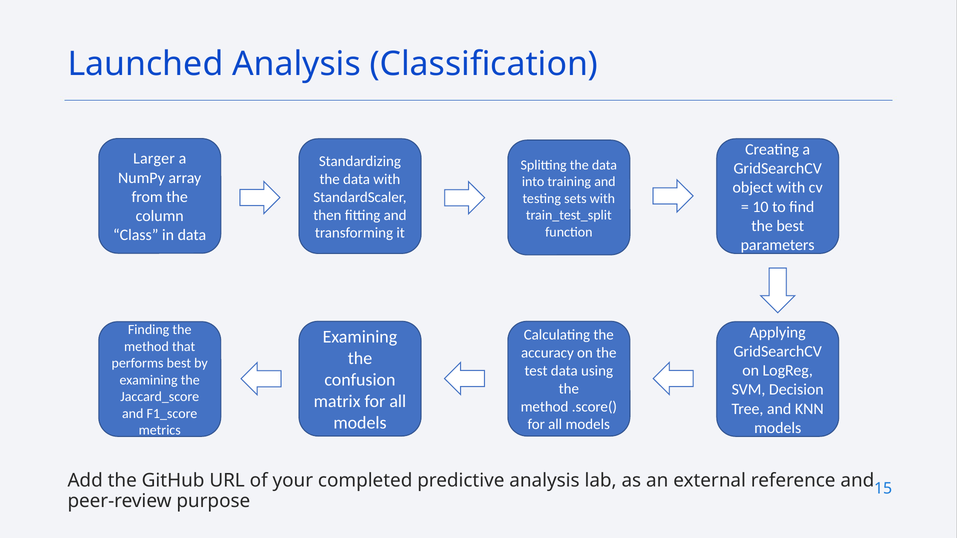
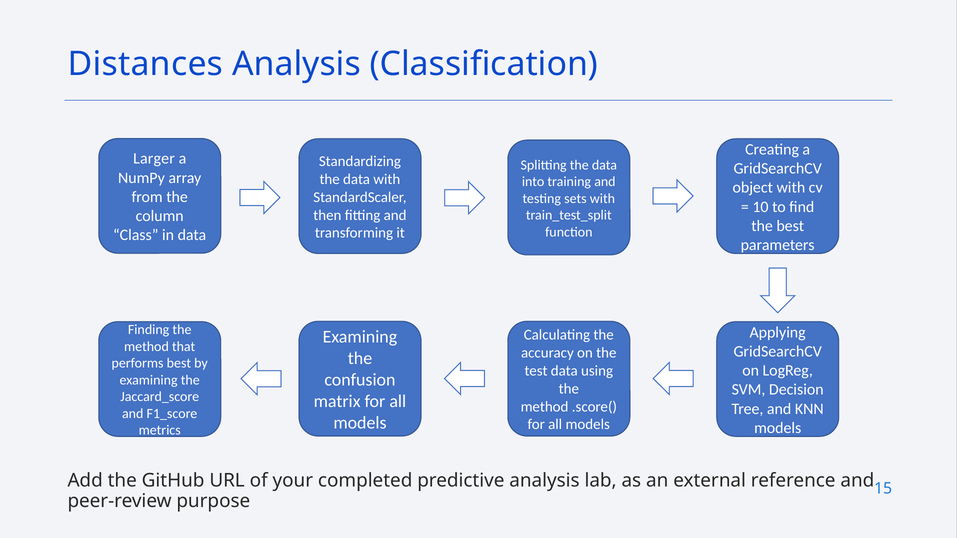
Launched: Launched -> Distances (145, 64)
